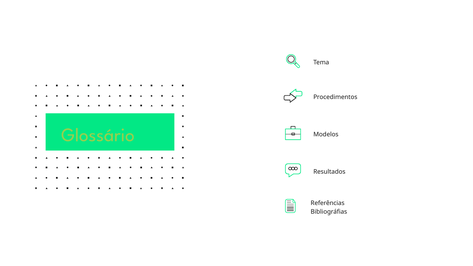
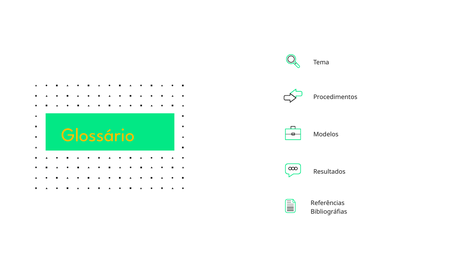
Glossário colour: light green -> yellow (98, 135)
